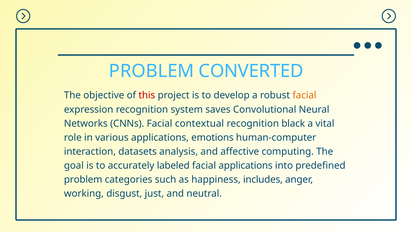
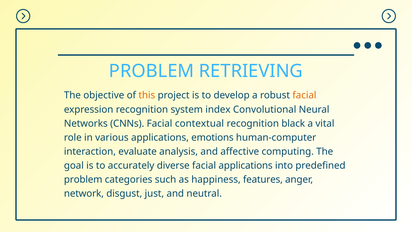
CONVERTED: CONVERTED -> RETRIEVING (251, 71)
this colour: red -> orange (147, 95)
saves: saves -> index (218, 109)
datasets: datasets -> evaluate (138, 151)
labeled: labeled -> diverse (173, 165)
includes: includes -> features (263, 179)
working: working -> network (84, 193)
